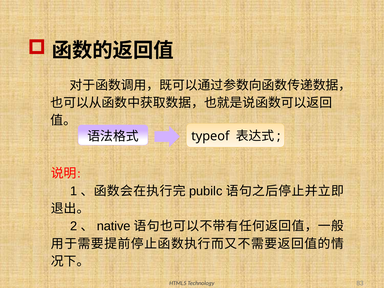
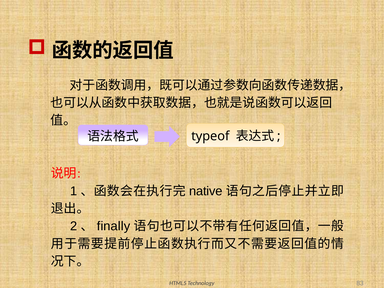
pubilc: pubilc -> native (206, 191)
native: native -> finally (114, 226)
